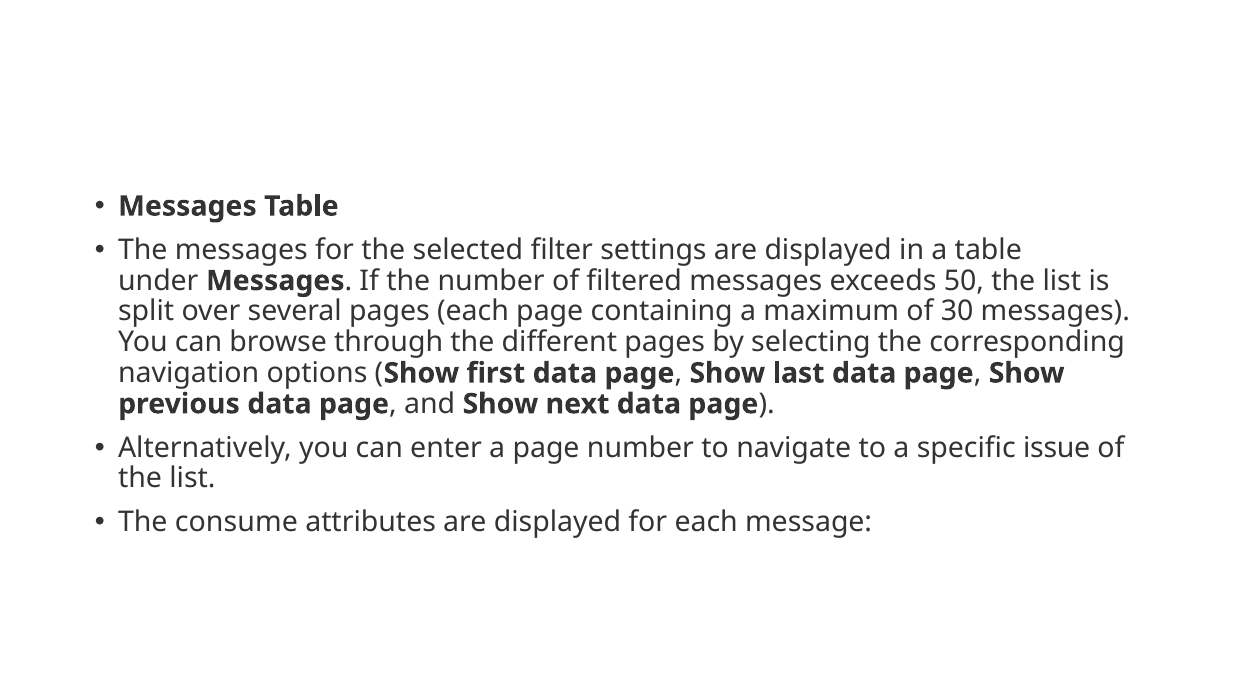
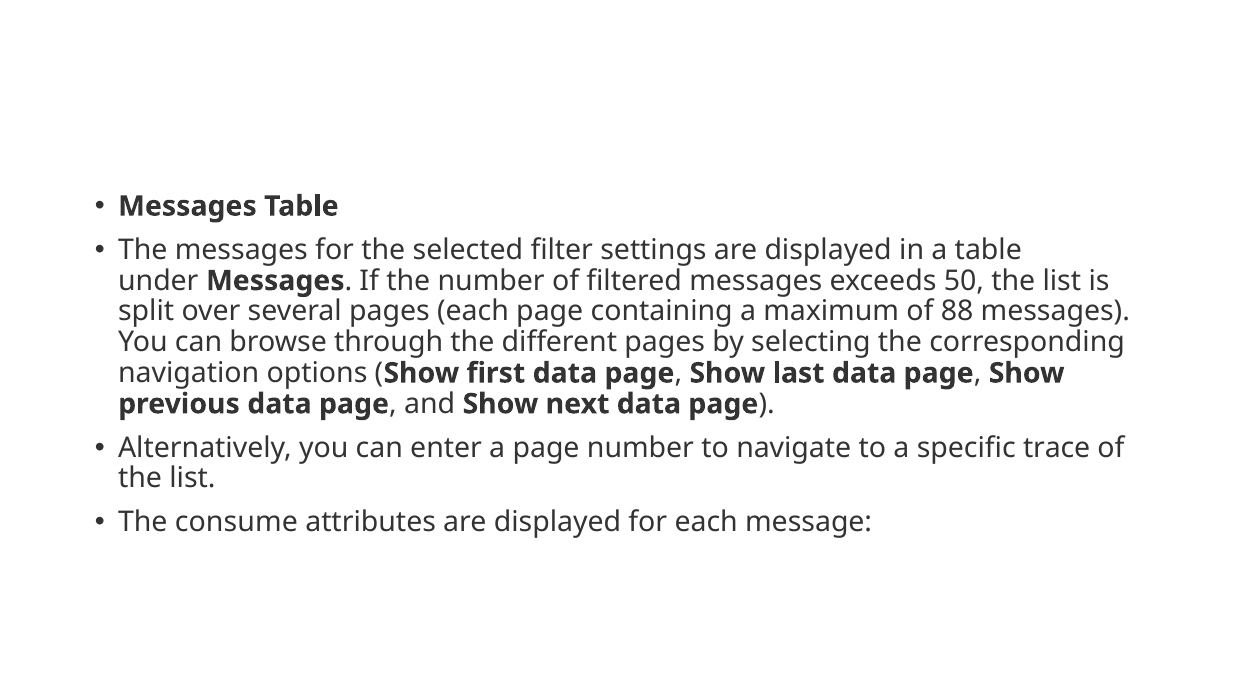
30: 30 -> 88 (957, 311)
issue: issue -> trace (1057, 448)
